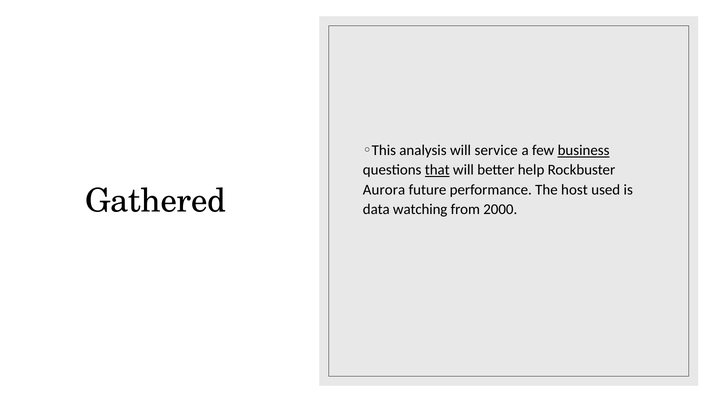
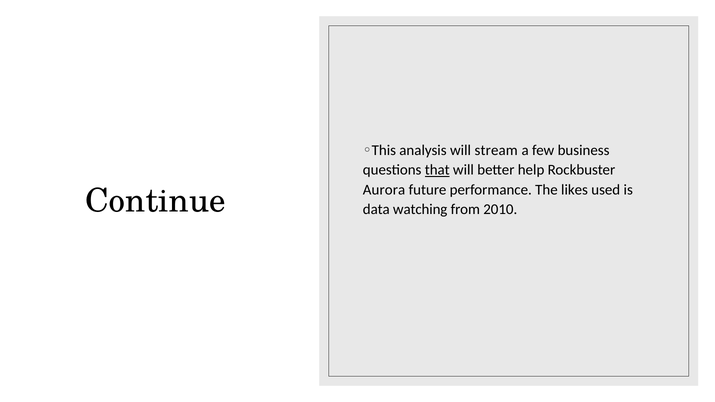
service: service -> stream (496, 150)
business underline: present -> none (584, 150)
host: host -> likes (575, 190)
Gathered: Gathered -> Continue (155, 201)
2000: 2000 -> 2010 (500, 209)
